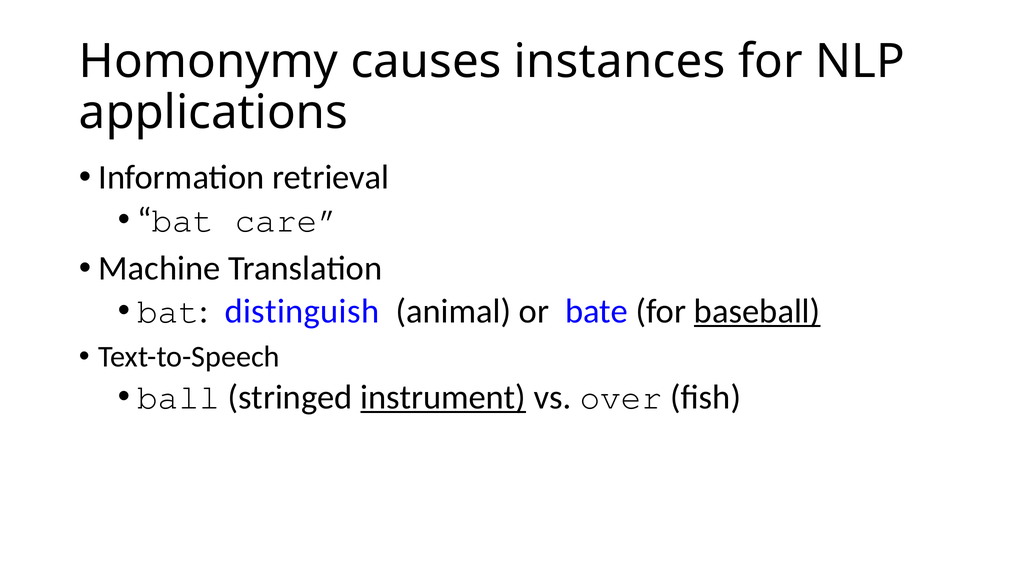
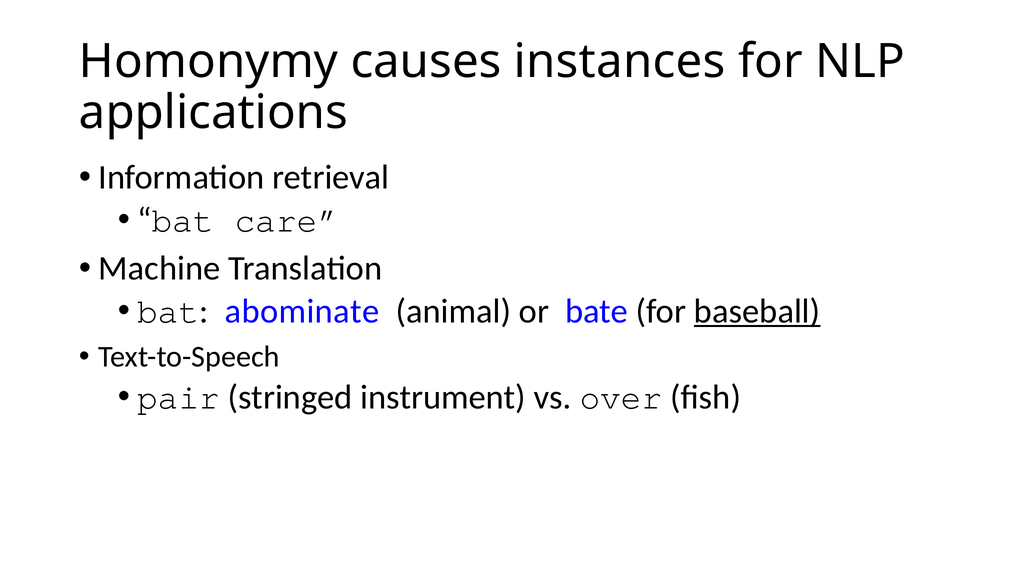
distinguish: distinguish -> abominate (302, 311)
ball: ball -> pair (179, 397)
instrument underline: present -> none (443, 397)
